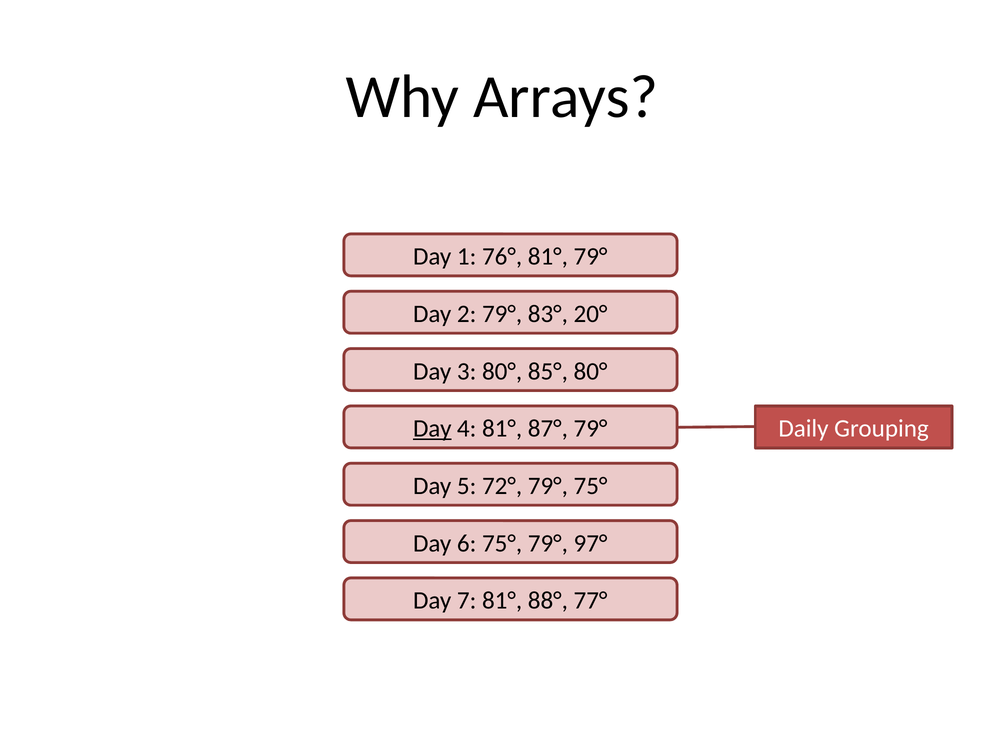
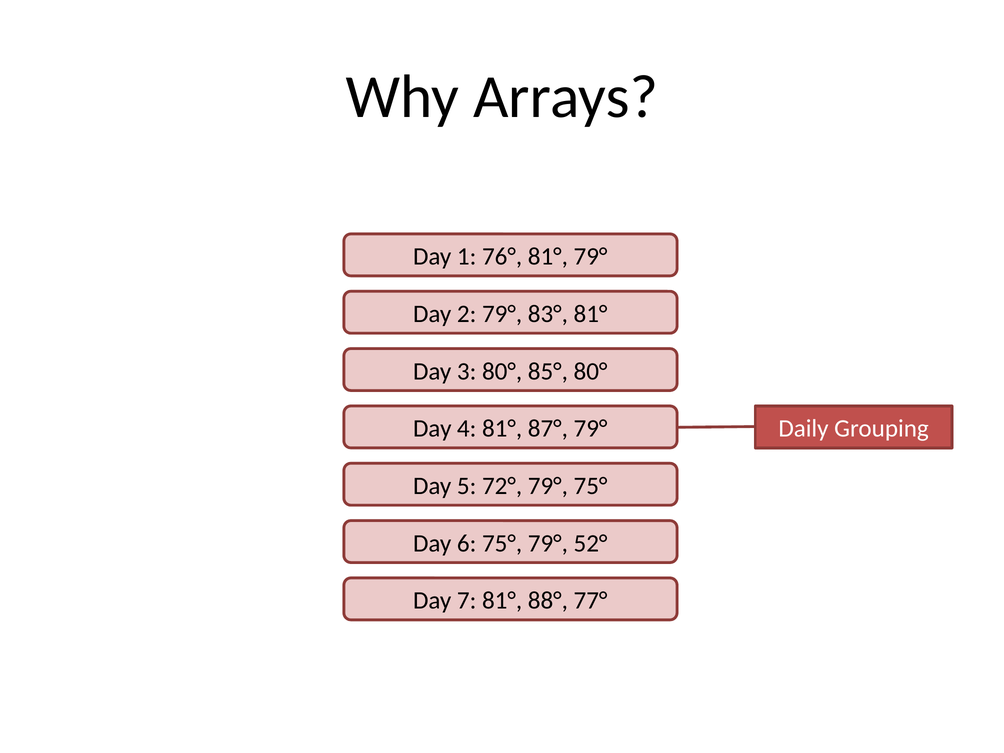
83° 20°: 20° -> 81° (591, 314)
Day underline: present -> none (432, 429)
97°: 97° -> 52° (591, 543)
